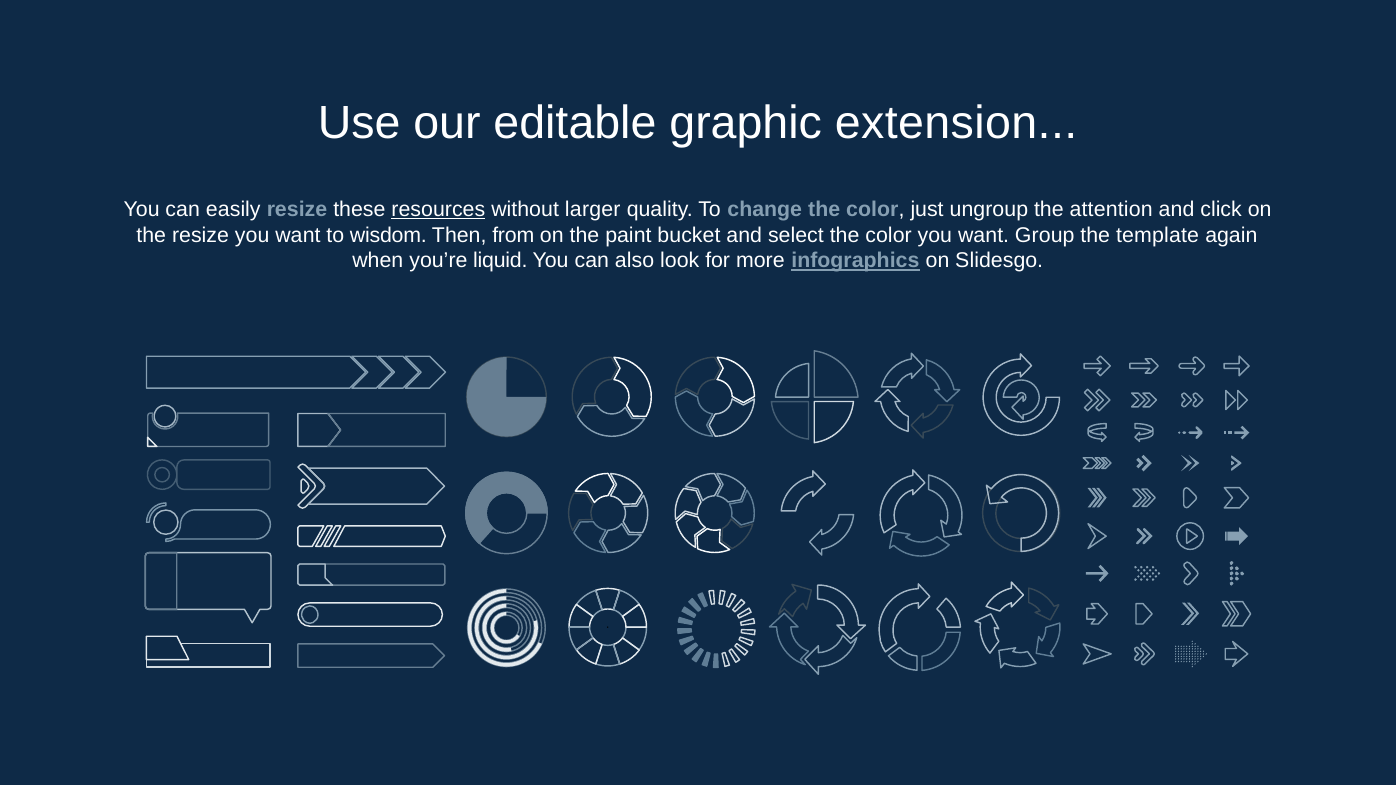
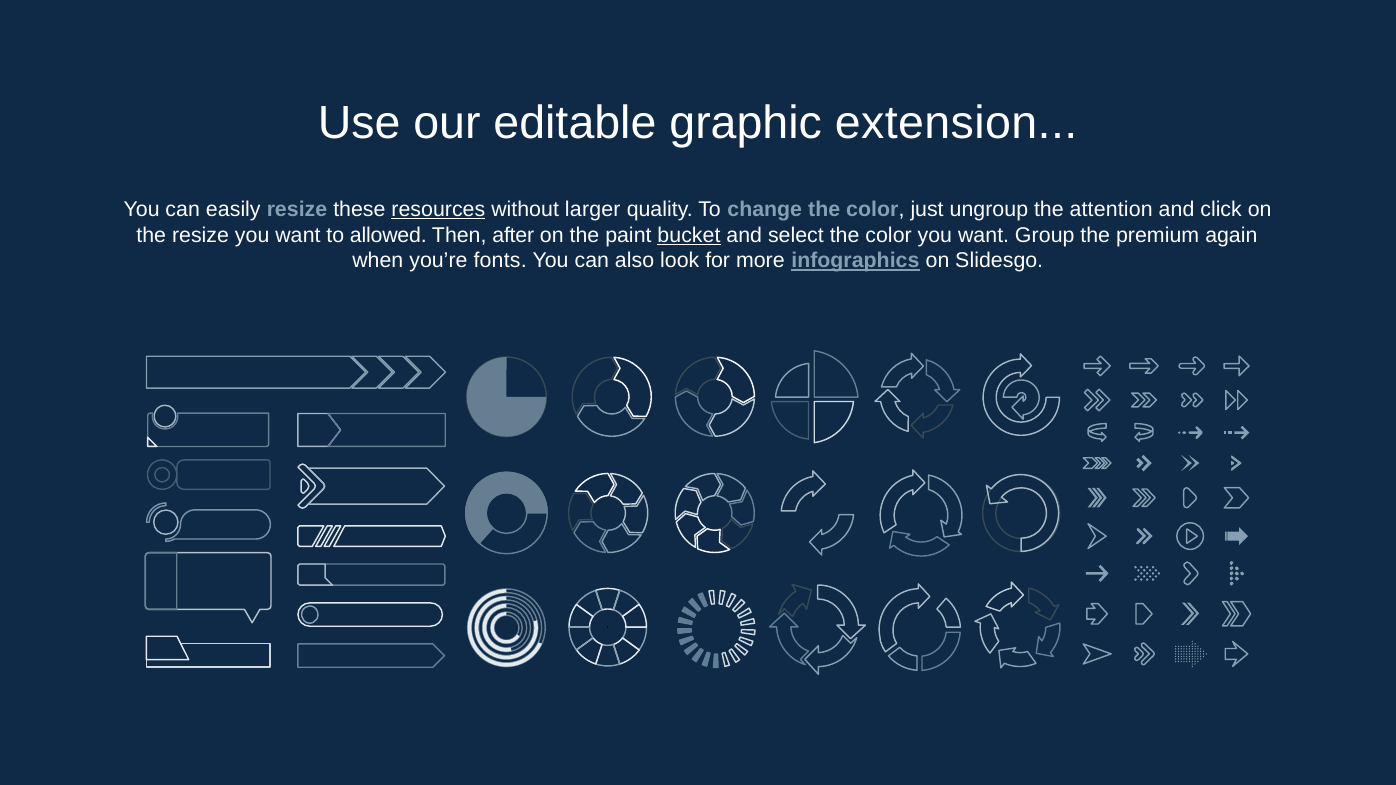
wisdom: wisdom -> allowed (388, 235)
from: from -> after (513, 235)
bucket underline: none -> present (689, 235)
template: template -> premium (1158, 235)
liquid: liquid -> fonts (500, 261)
